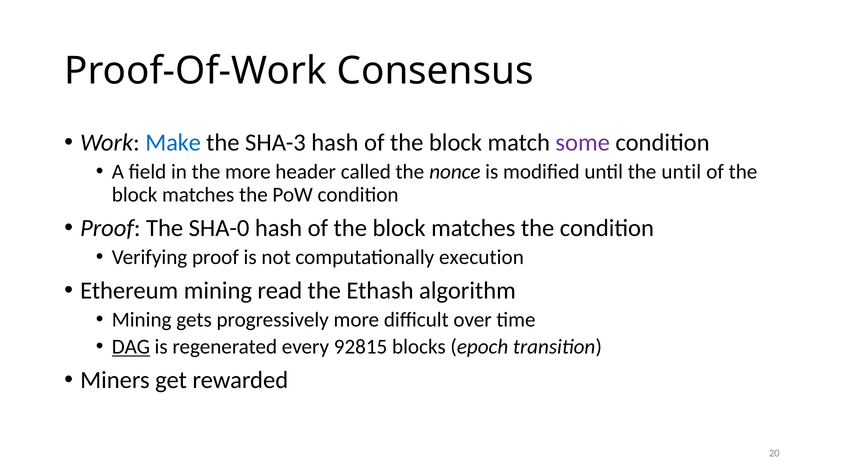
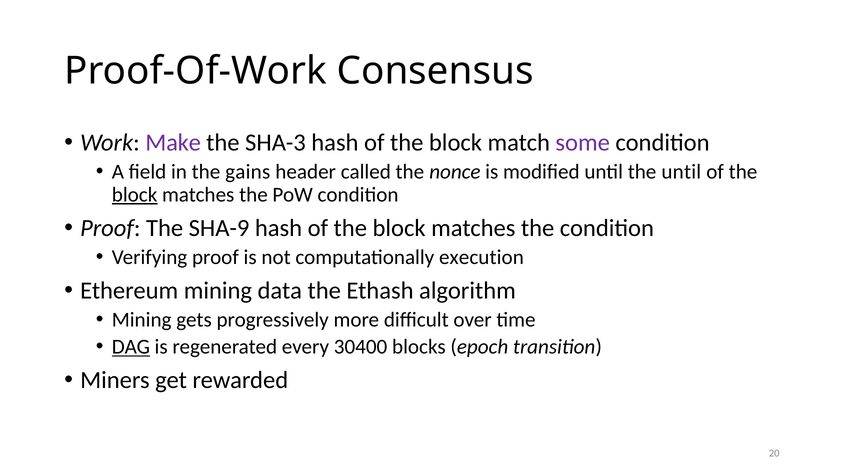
Make colour: blue -> purple (173, 143)
the more: more -> gains (248, 172)
block underline: none -> present (135, 195)
SHA-0: SHA-0 -> SHA-9 (219, 228)
read: read -> data (280, 290)
92815: 92815 -> 30400 (361, 347)
